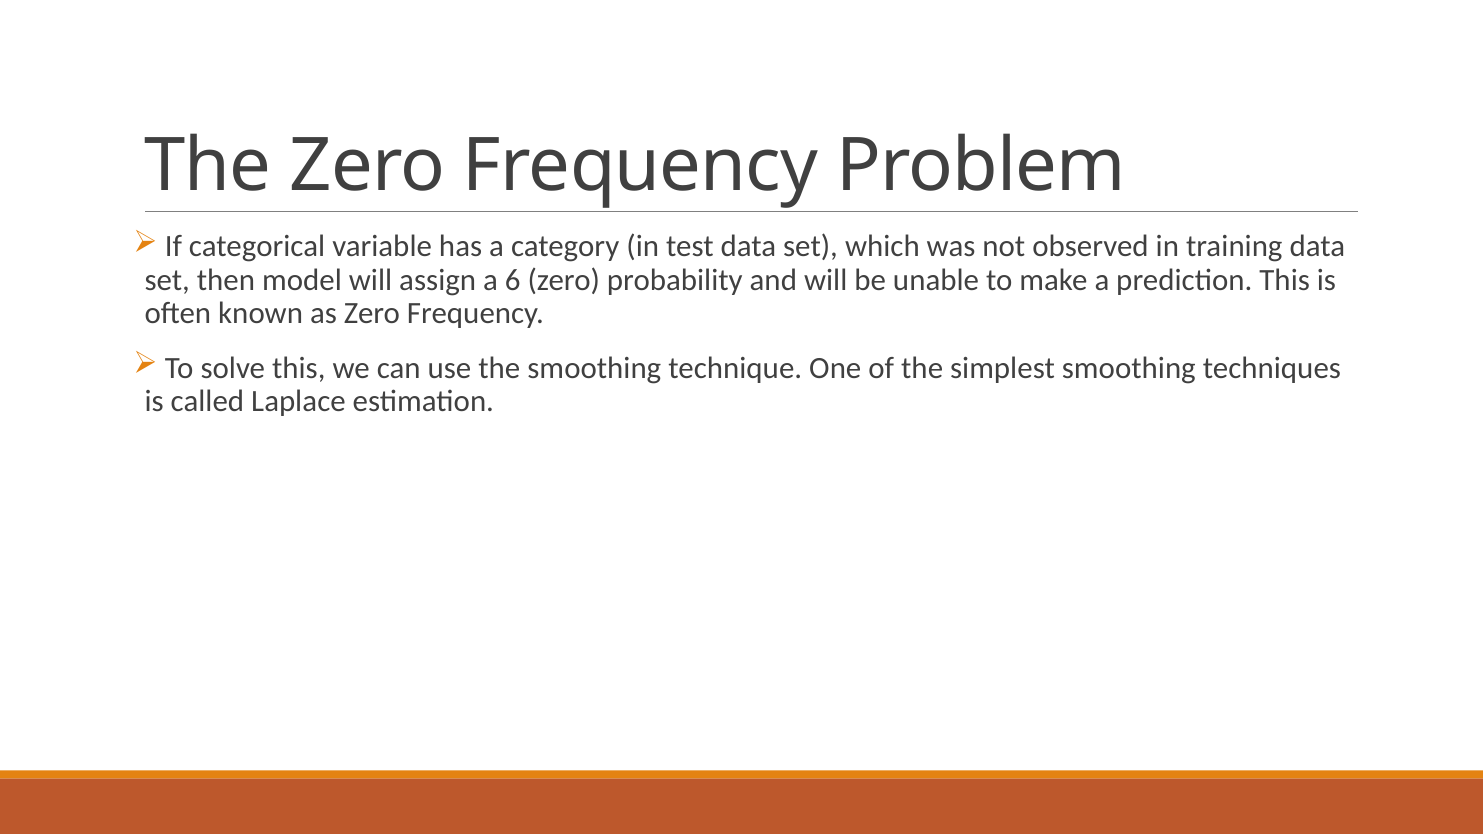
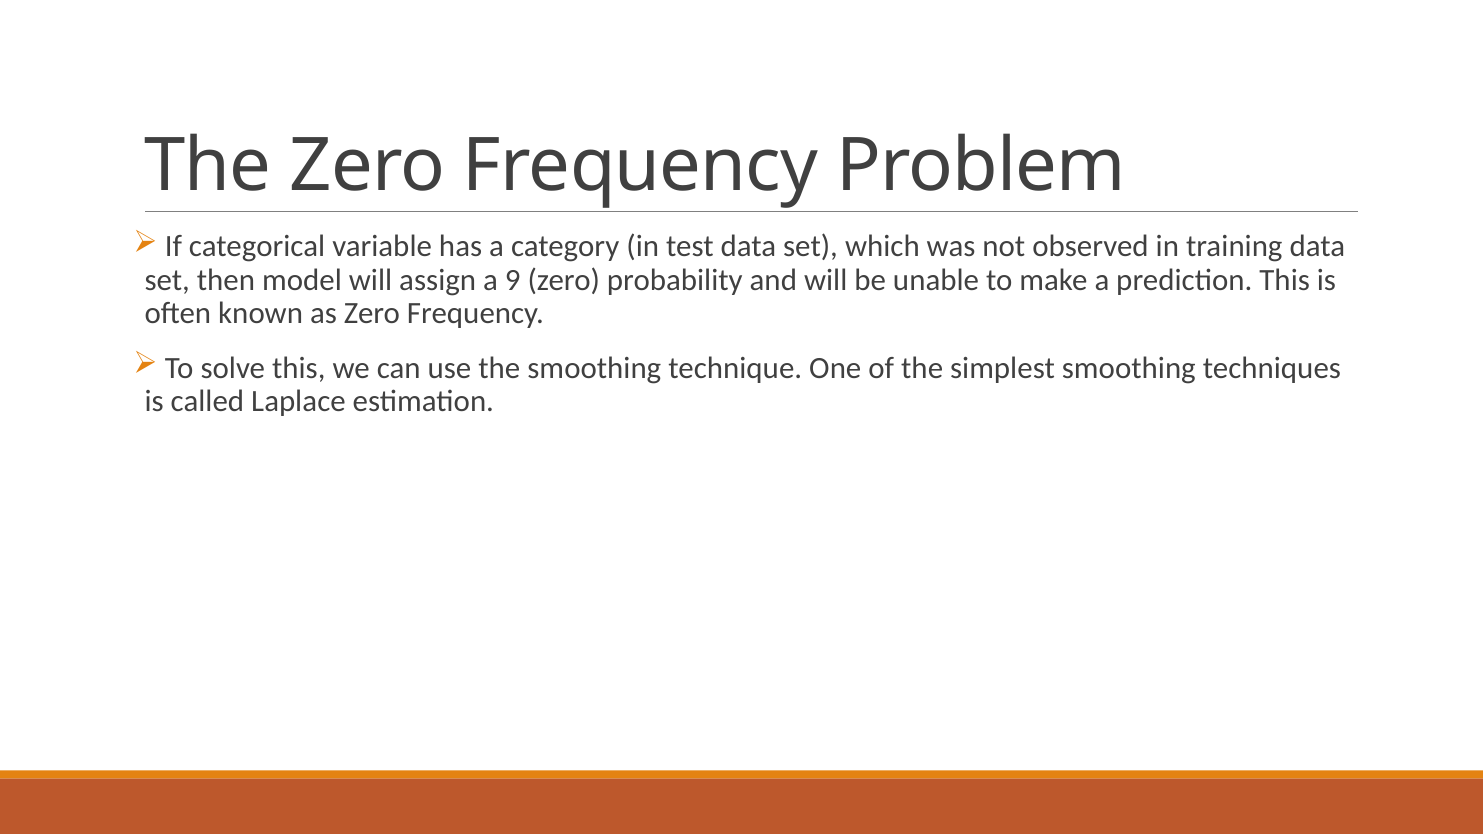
6: 6 -> 9 (513, 280)
